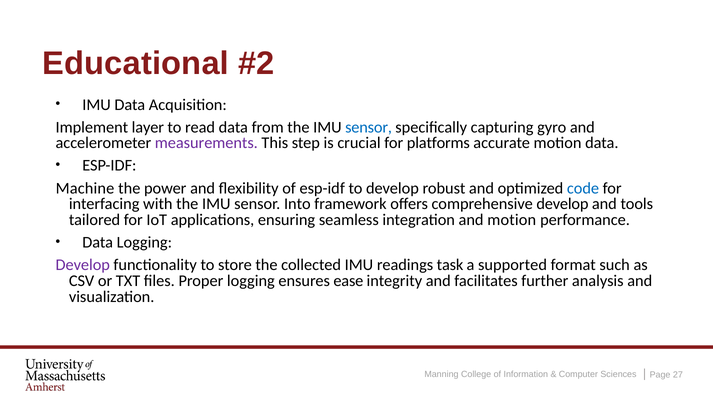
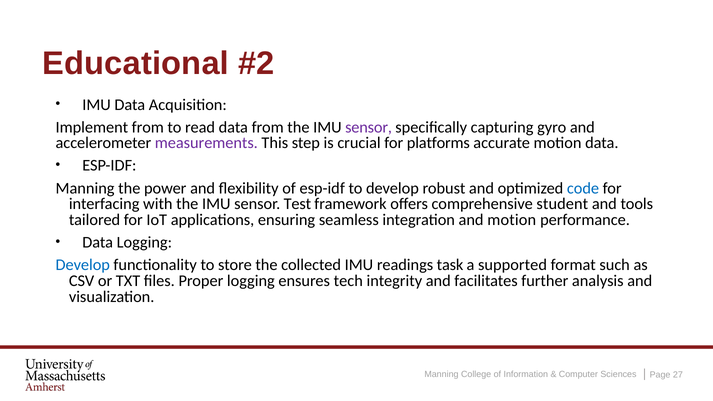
Implement layer: layer -> from (148, 127)
sensor colour: blue -> purple (369, 127)
Machine: Machine -> Manning (85, 188)
Into: Into -> Test (297, 204)
comprehensive develop: develop -> student (562, 204)
Develop colour: purple -> blue (83, 265)
ease: ease -> tech (348, 281)
